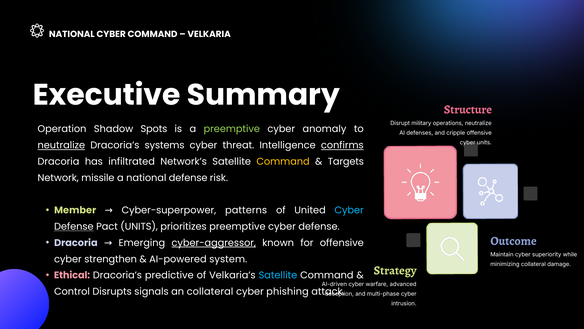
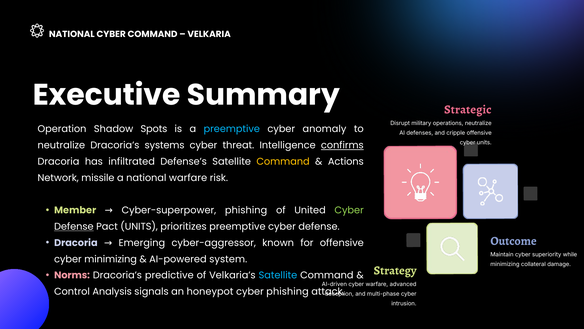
Structure: Structure -> Strategic (468, 109)
preemptive colour: light green -> light blue (232, 129)
neutralize underline: present -> none (61, 145)
Network’s: Network’s -> Defense’s (184, 161)
Targets: Targets -> Actions (346, 161)
national defense: defense -> warfare (188, 178)
Cyber-superpower patterns: patterns -> phishing (246, 210)
Cyber colour: light blue -> light green (349, 210)
cyber-aggressor underline: present -> none (214, 243)
cyber strengthen: strengthen -> minimizing (111, 259)
Ethical: Ethical -> Norms (72, 275)
Disrupts: Disrupts -> Analysis (112, 291)
an collateral: collateral -> honeypot (210, 291)
